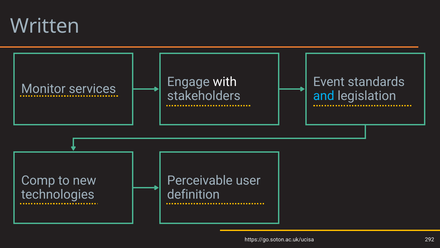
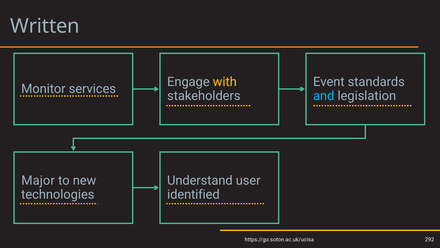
with colour: white -> yellow (225, 82)
Comp: Comp -> Major (38, 180)
Perceivable: Perceivable -> Understand (200, 180)
definition: definition -> identified (193, 194)
